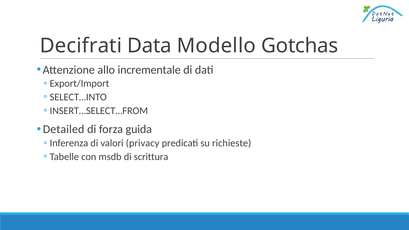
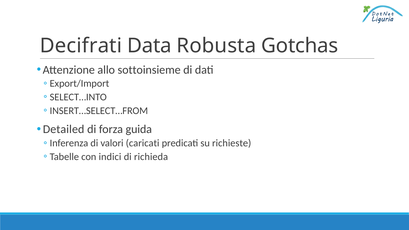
Modello: Modello -> Robusta (216, 46)
incrementale: incrementale -> sottoinsieme (149, 70)
privacy: privacy -> caricati (143, 143)
msdb: msdb -> indici (110, 157)
scrittura: scrittura -> richieda (151, 157)
